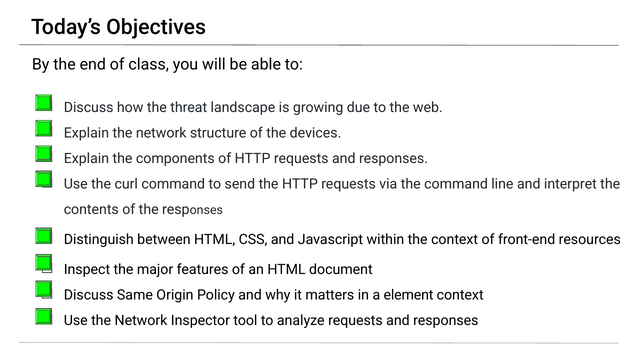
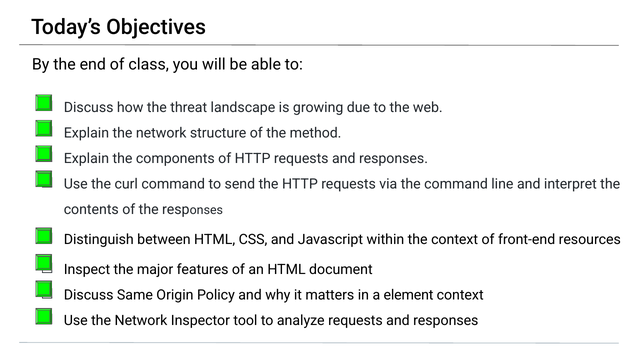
devices: devices -> method (316, 133)
